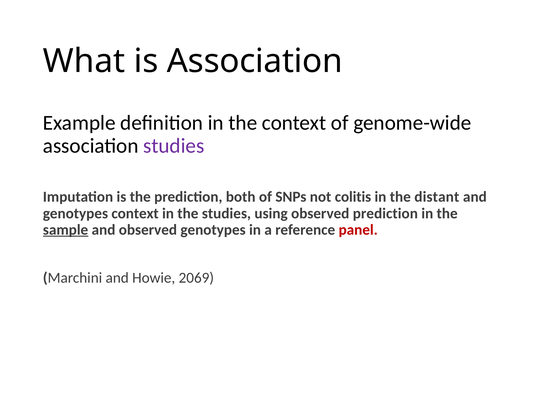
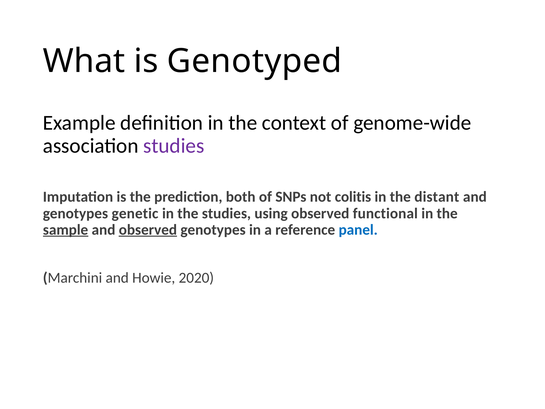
is Association: Association -> Genotyped (255, 61)
genotypes context: context -> genetic (135, 213)
observed prediction: prediction -> functional (385, 213)
observed underline: none -> present (148, 230)
panel colour: red -> blue (358, 230)
2069: 2069 -> 2020 (196, 277)
